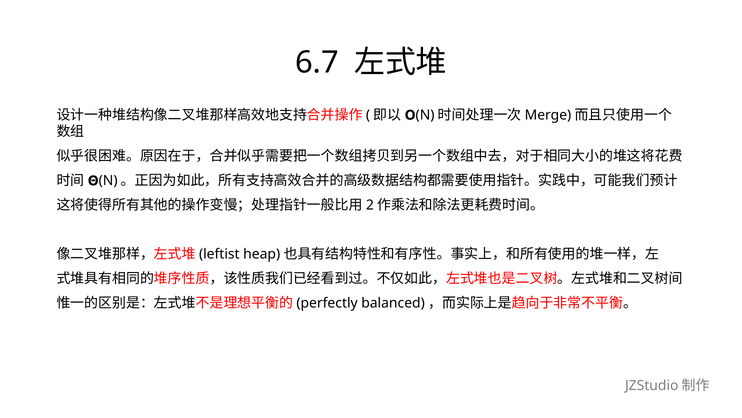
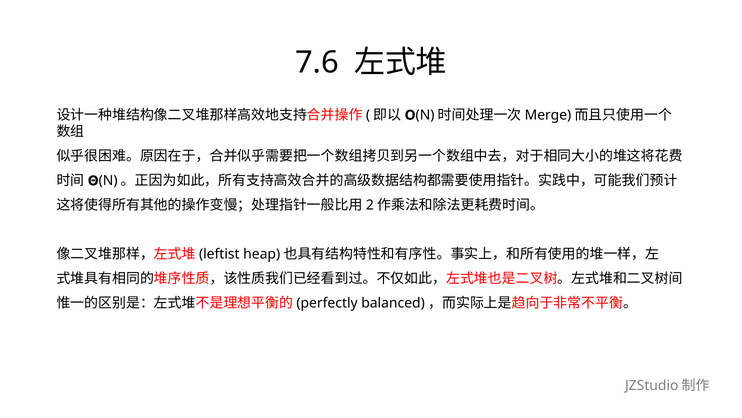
6.7: 6.7 -> 7.6 (317, 62)
